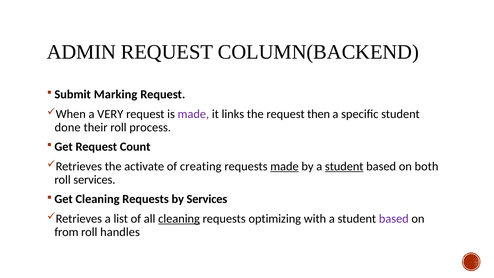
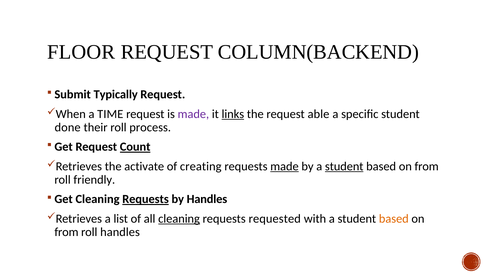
ADMIN: ADMIN -> FLOOR (81, 52)
Marking: Marking -> Typically (116, 94)
VERY: VERY -> TIME (110, 114)
links underline: none -> present (233, 114)
then: then -> able (318, 114)
Count underline: none -> present (135, 147)
both: both -> from (427, 166)
roll services: services -> friendly (94, 180)
Requests underline: none -> present (146, 199)
by Services: Services -> Handles (207, 199)
optimizing: optimizing -> requested (275, 219)
based colour: purple -> orange (394, 219)
